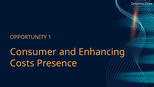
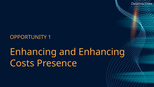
Consumer: Consumer -> Enhancing (33, 52)
